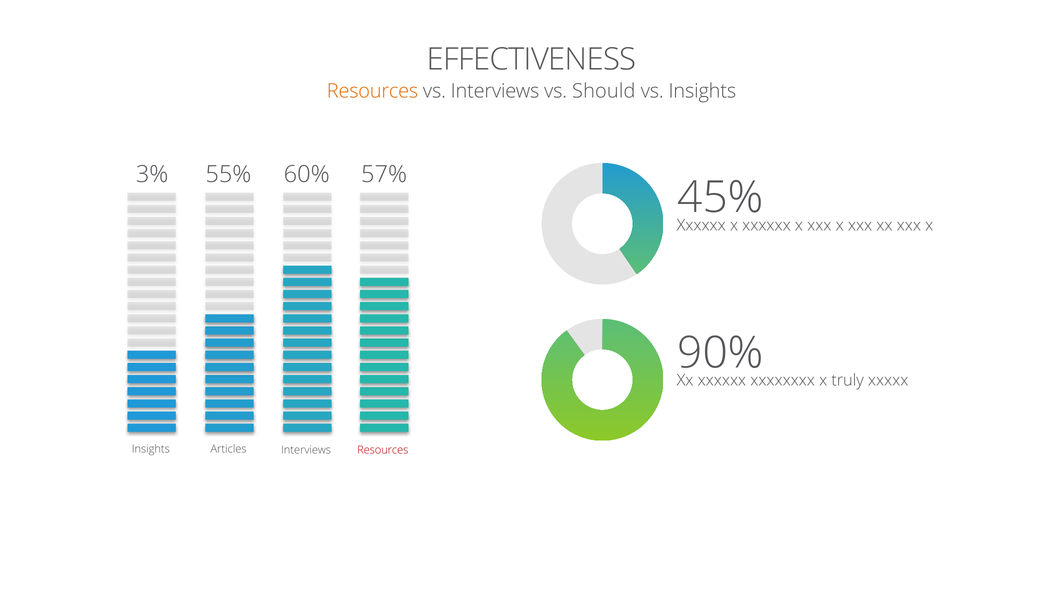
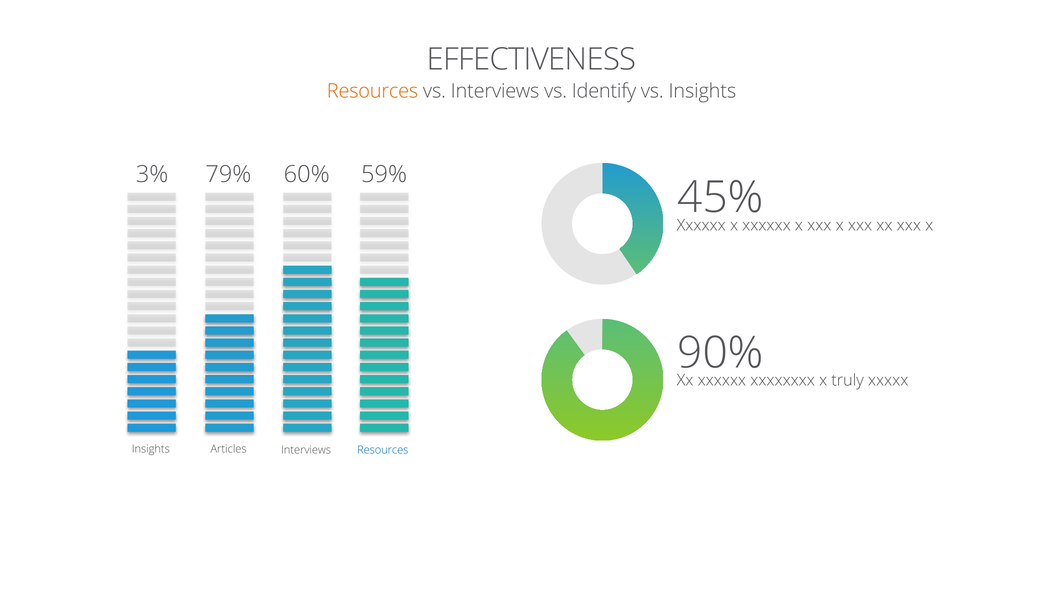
Should: Should -> Identify (604, 91)
55%: 55% -> 79% (228, 174)
57%: 57% -> 59% (384, 174)
Resources colour: red -> blue (383, 450)
